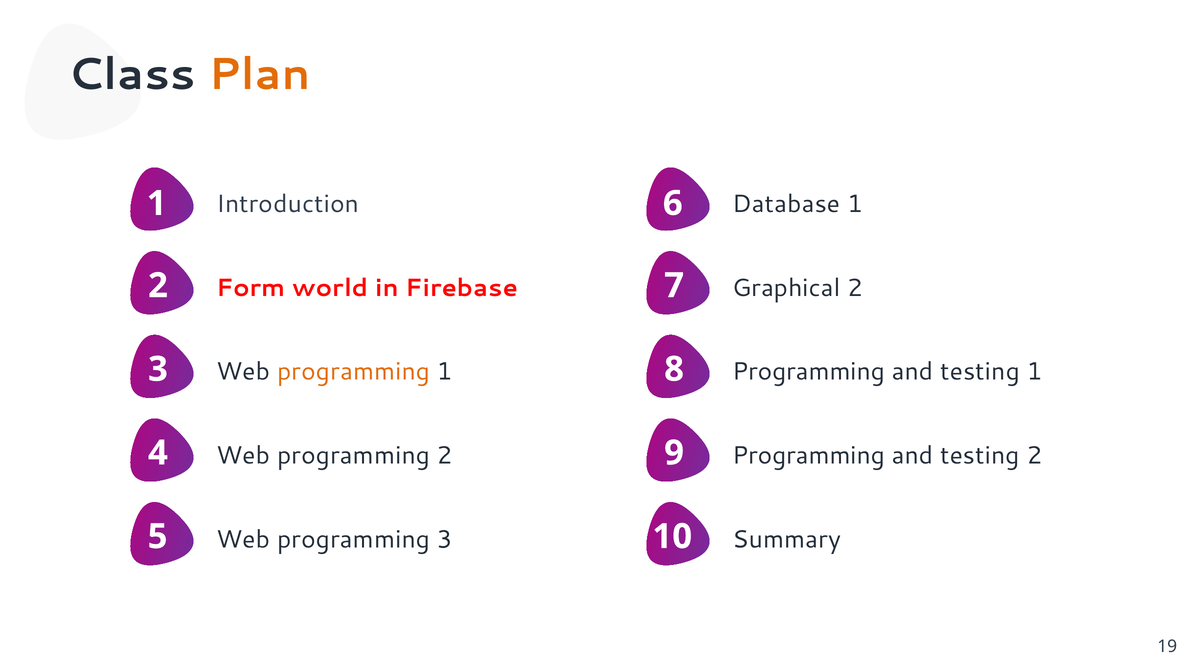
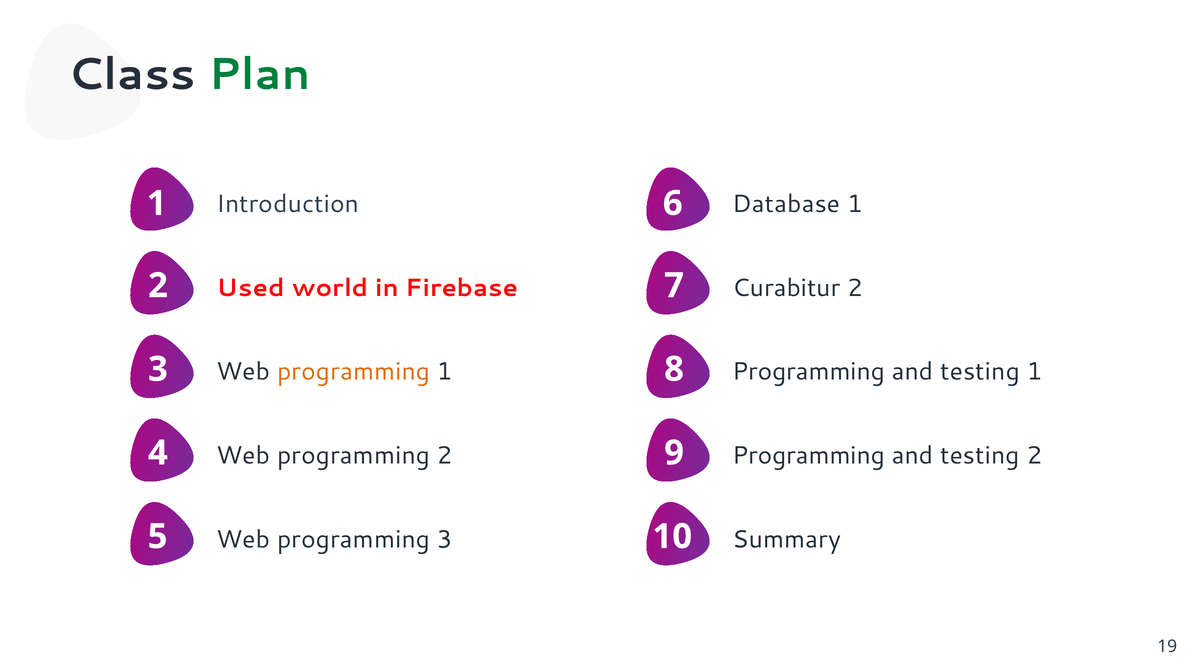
Plan colour: orange -> green (259, 74)
Form: Form -> Used (251, 288)
Graphical: Graphical -> Curabitur (786, 288)
